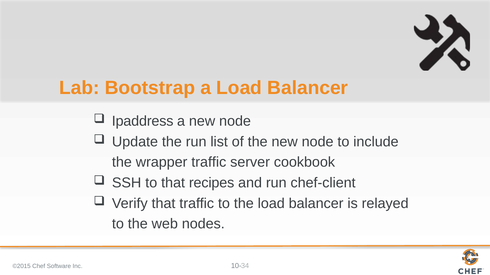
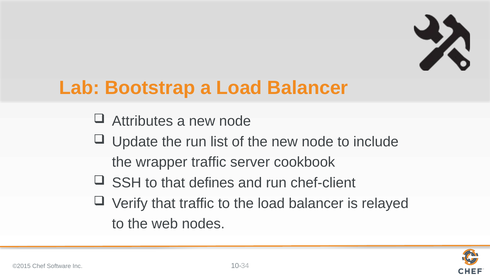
Ipaddress: Ipaddress -> Attributes (143, 121)
recipes: recipes -> defines (212, 183)
